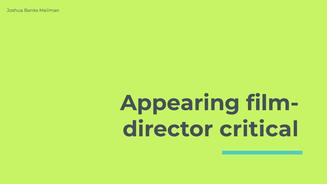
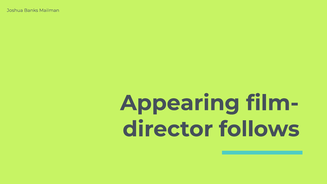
critical: critical -> follows (259, 129)
